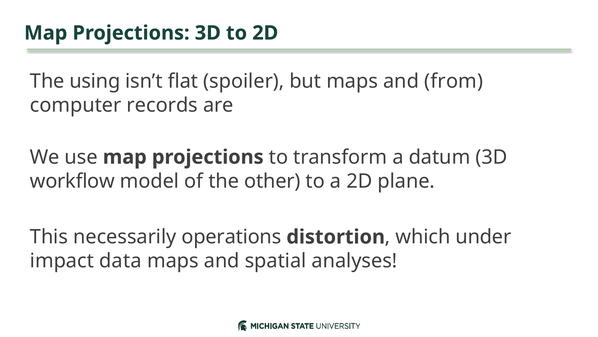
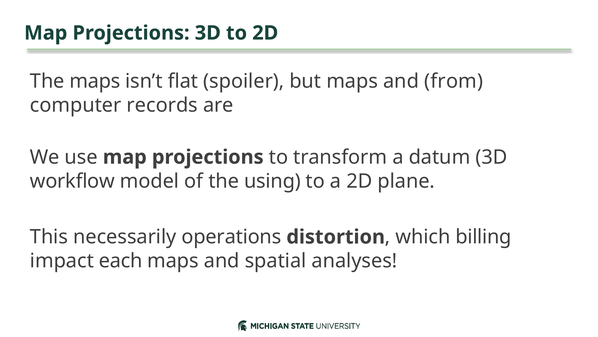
The using: using -> maps (95, 81)
other: other -> using (272, 181)
under: under -> billing (483, 237)
data: data -> each (121, 260)
